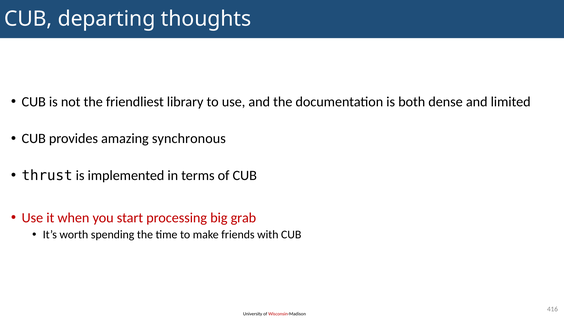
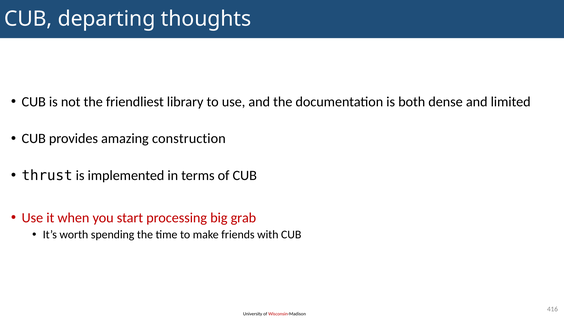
synchronous: synchronous -> construction (189, 138)
